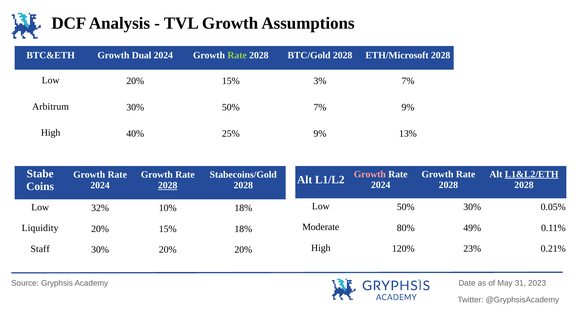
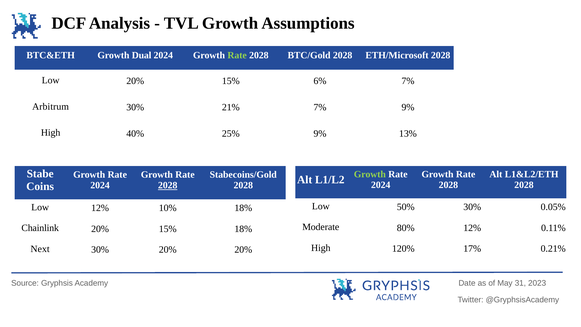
3%: 3% -> 6% (320, 81)
30% 50%: 50% -> 21% (231, 107)
L1&L2/ETH underline: present -> none (532, 174)
Growth colour: pink -> light green (370, 174)
Low 32%: 32% -> 12% (100, 208)
80% 49%: 49% -> 12% (472, 228)
Liquidity: Liquidity -> Chainlink (40, 228)
23%: 23% -> 17% (472, 248)
Staff: Staff -> Next (40, 249)
